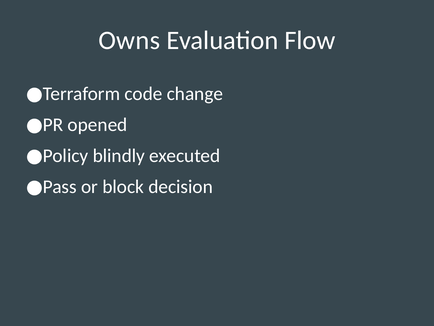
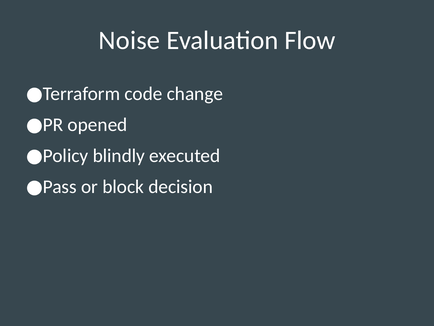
Owns: Owns -> Noise (129, 40)
